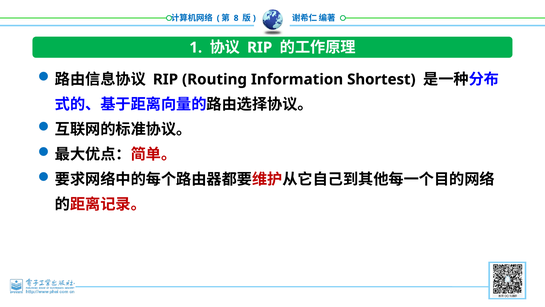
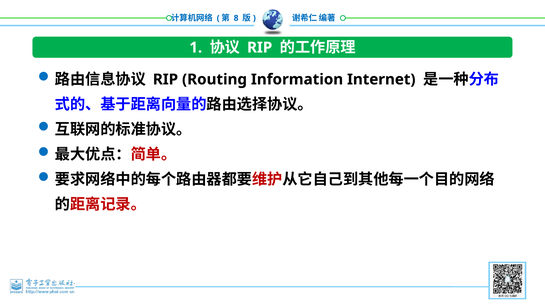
Shortest: Shortest -> Internet (381, 79)
